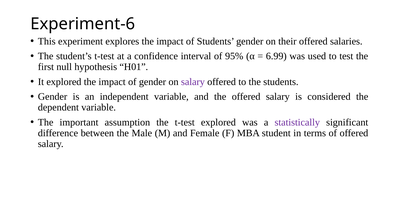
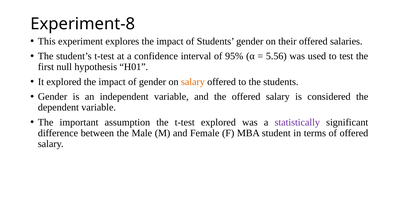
Experiment-6: Experiment-6 -> Experiment-8 (83, 24)
6.99: 6.99 -> 5.56 (276, 56)
salary colour: purple -> orange (193, 82)
